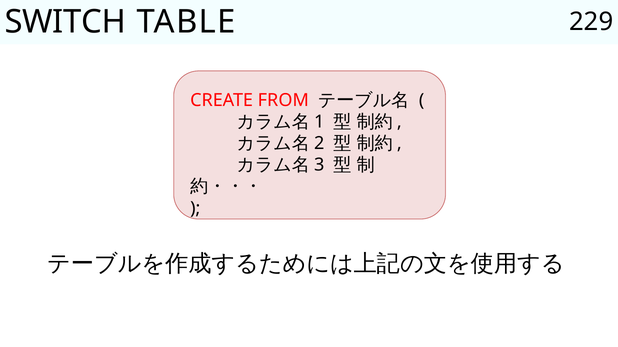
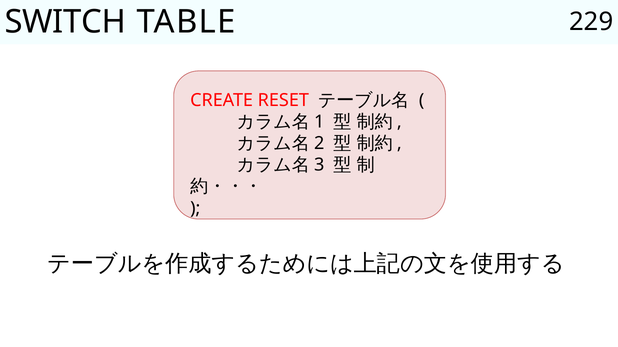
FROM: FROM -> RESET (283, 100)
